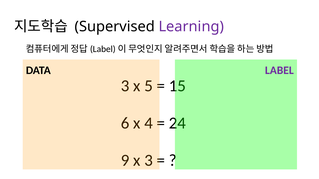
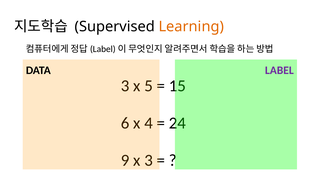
Learning colour: purple -> orange (191, 27)
